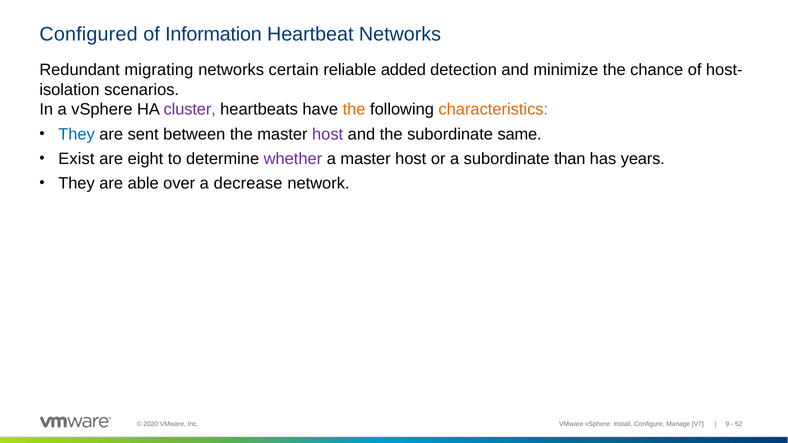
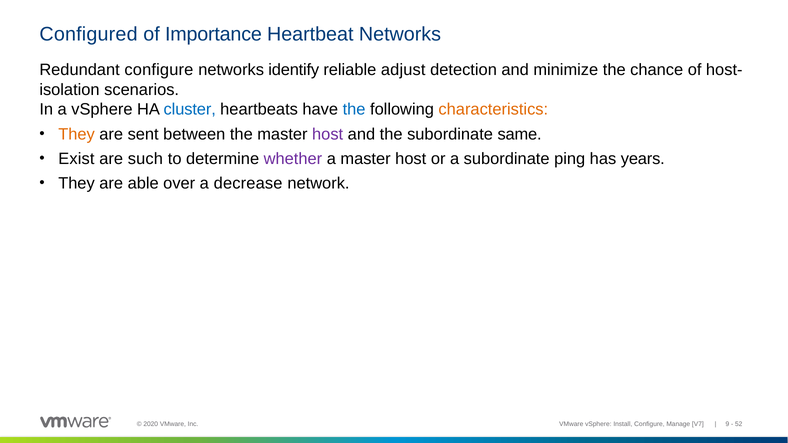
Information: Information -> Importance (213, 34)
Redundant migrating: migrating -> configure (159, 70)
certain: certain -> identify (294, 70)
added: added -> adjust (403, 70)
cluster colour: purple -> blue (190, 110)
the colour: orange -> blue (354, 110)
They colour: blue -> orange (76, 134)
eight: eight -> such (145, 159)
than: than -> ping (570, 159)
